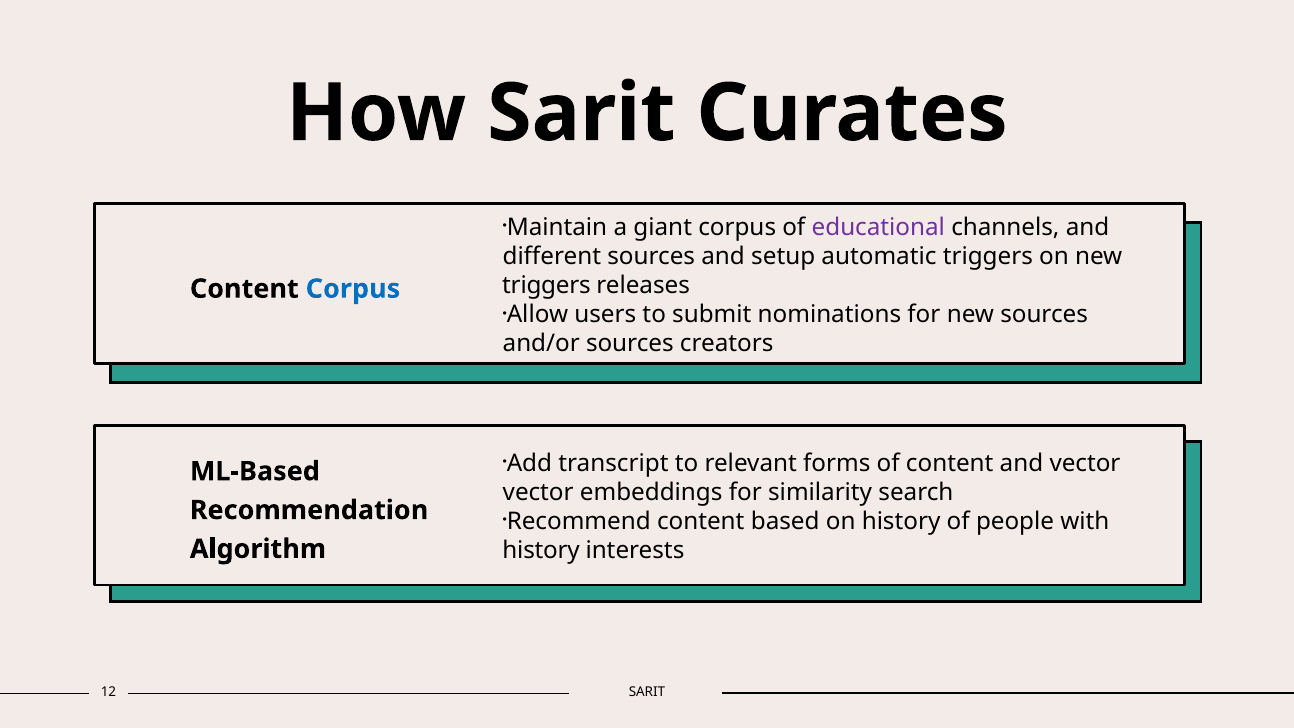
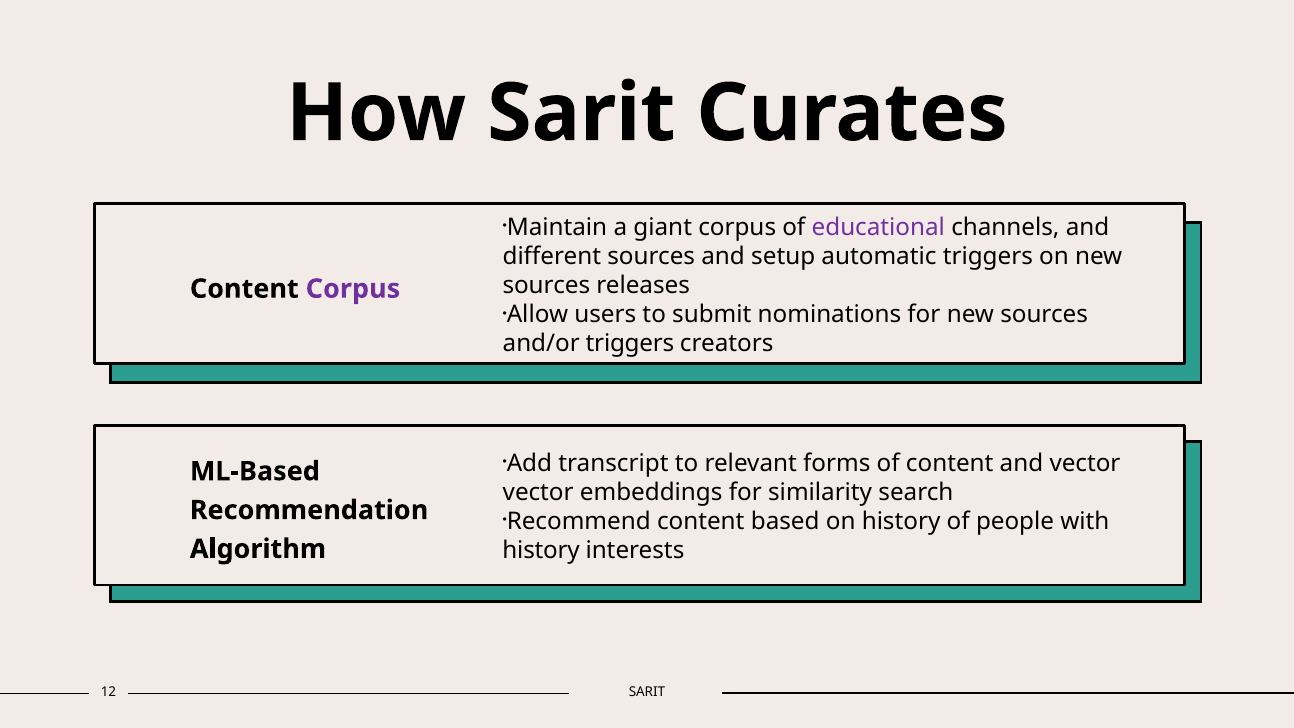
triggers: triggers -> sources (546, 285)
Corpus colour: blue -> purple (353, 289)
and/or sources: sources -> triggers (630, 344)
